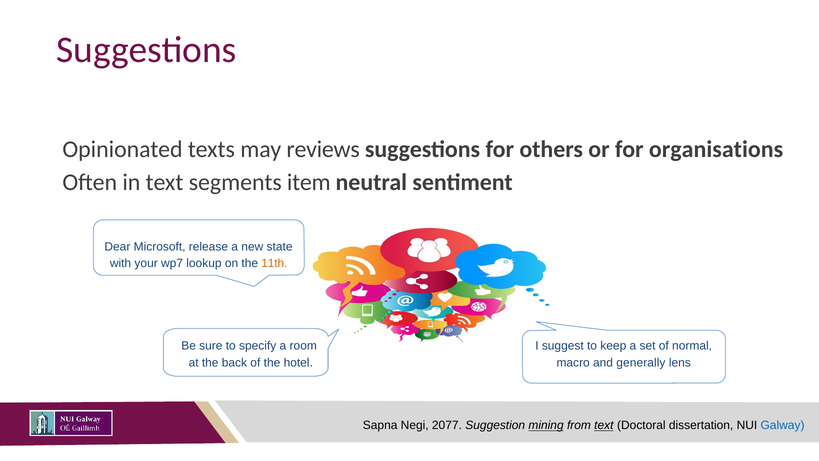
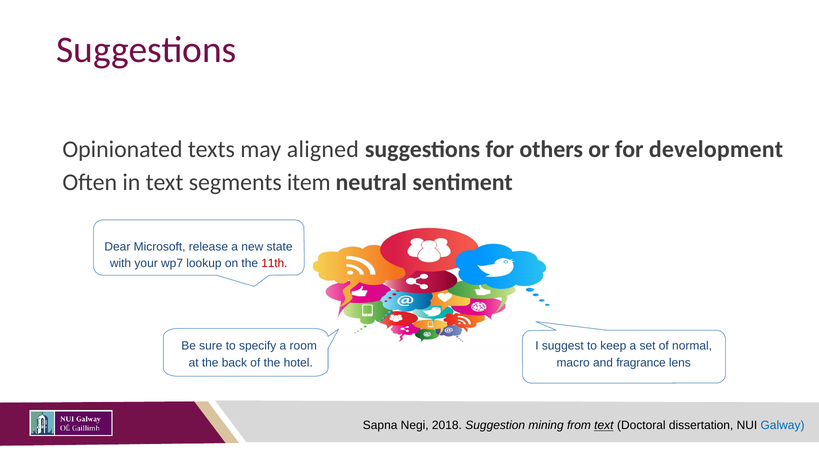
reviews: reviews -> aligned (323, 149)
organisations: organisations -> development (716, 149)
11th colour: orange -> red (274, 263)
generally: generally -> fragrance (641, 363)
2077: 2077 -> 2018 (447, 425)
mining underline: present -> none (546, 425)
